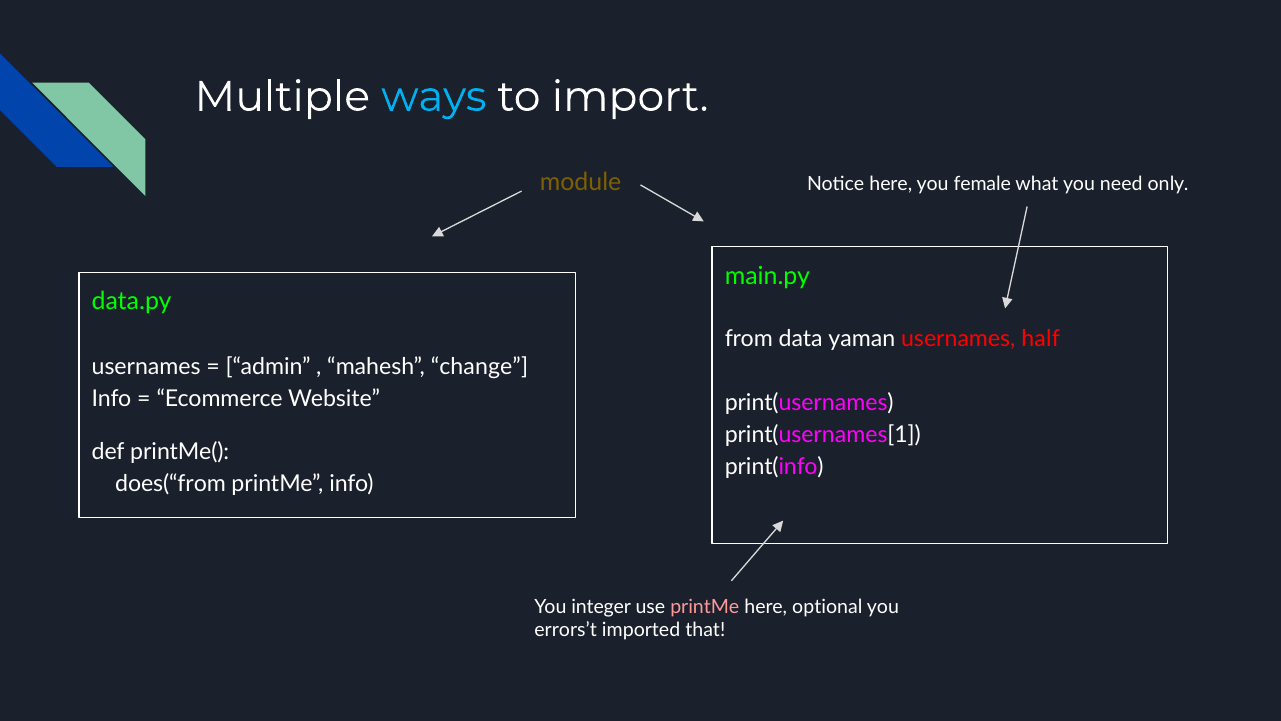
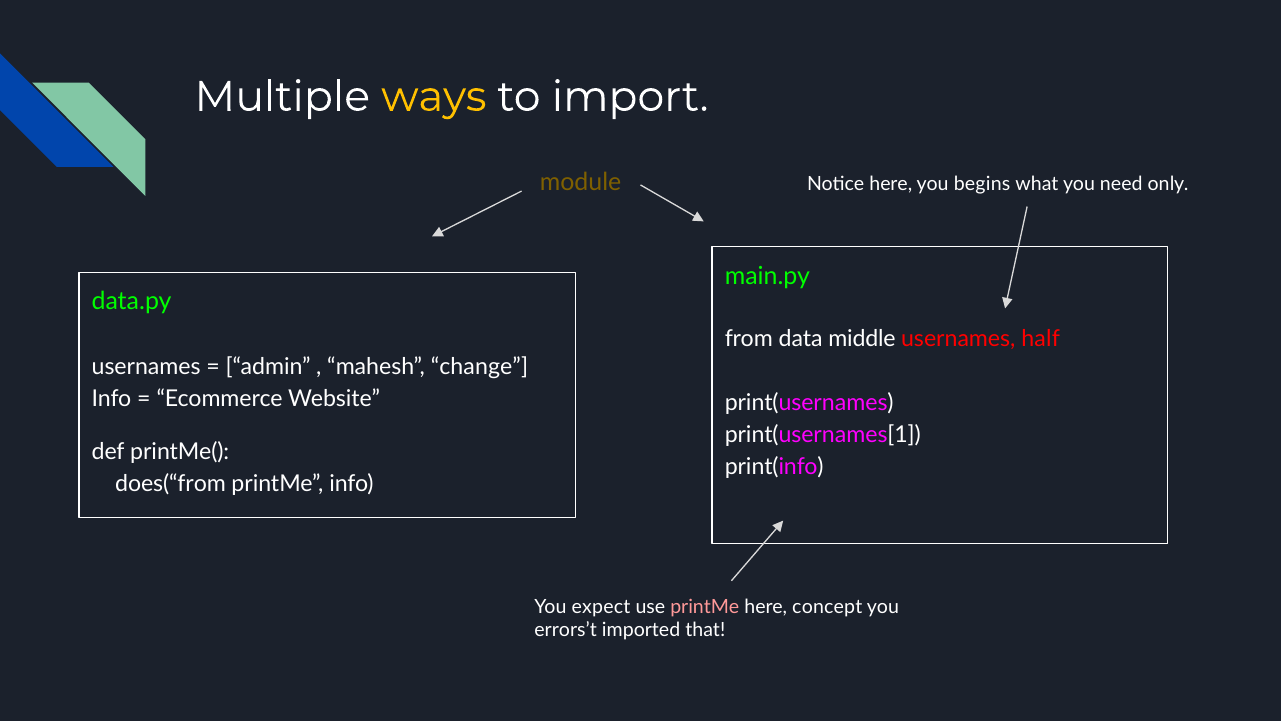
ways colour: light blue -> yellow (434, 97)
female: female -> begins (982, 184)
yaman: yaman -> middle (862, 338)
integer: integer -> expect (601, 606)
optional: optional -> concept (827, 606)
